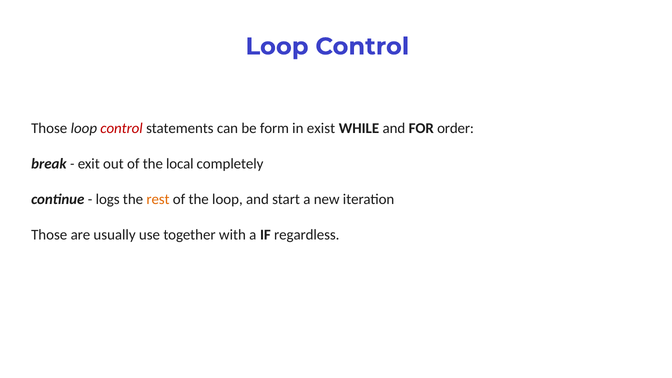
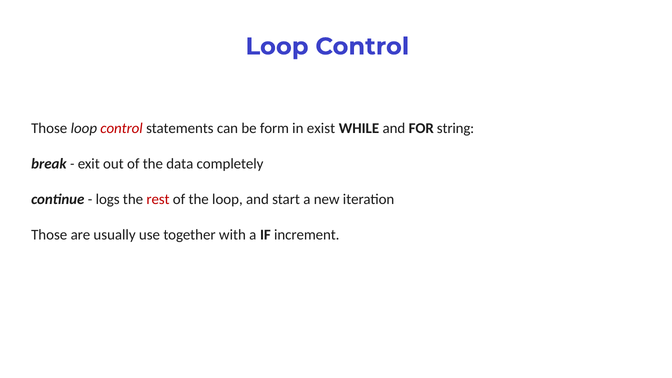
order: order -> string (456, 128)
local: local -> data (180, 164)
rest colour: orange -> red (158, 199)
regardless: regardless -> increment (307, 235)
